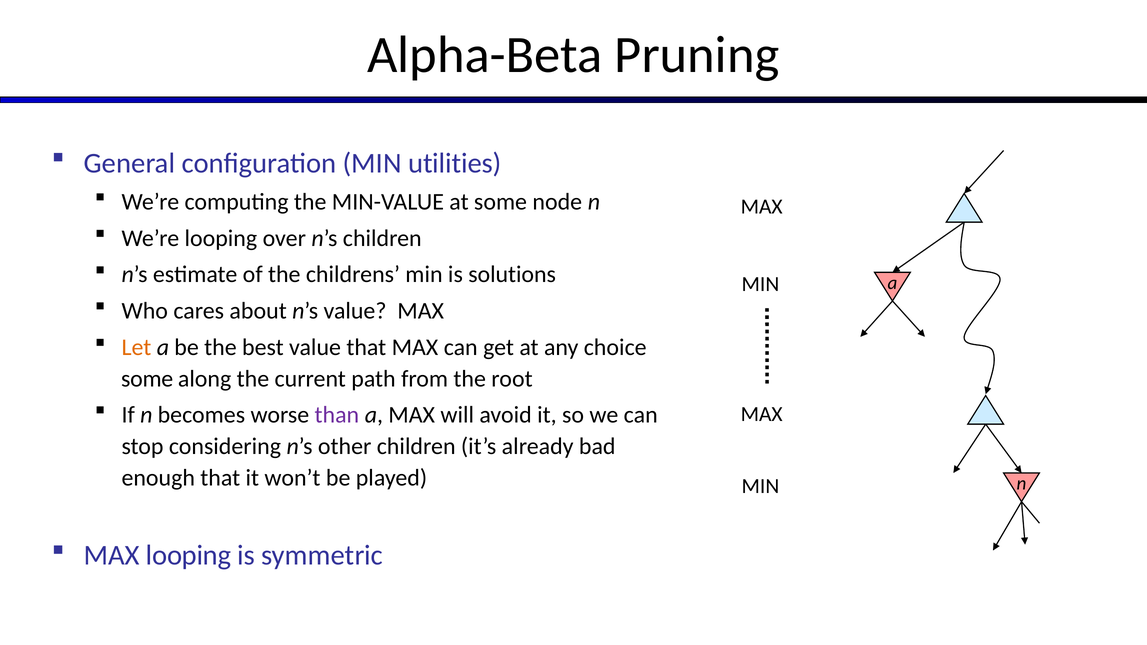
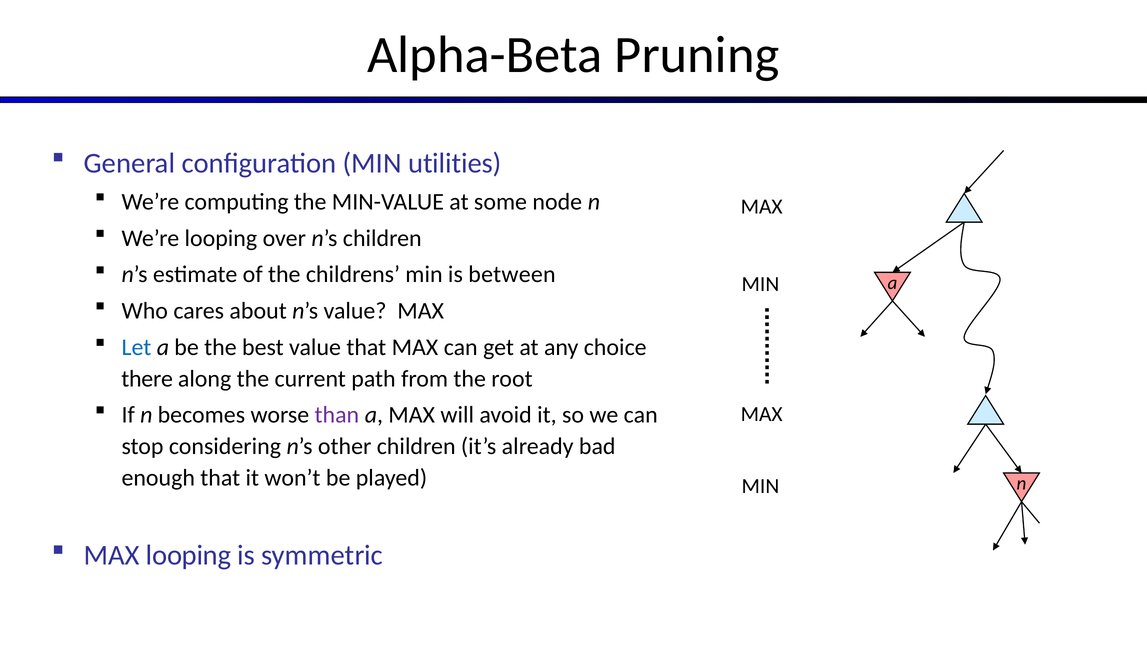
solutions: solutions -> between (512, 275)
Let colour: orange -> blue (136, 347)
some: some -> there (147, 379)
